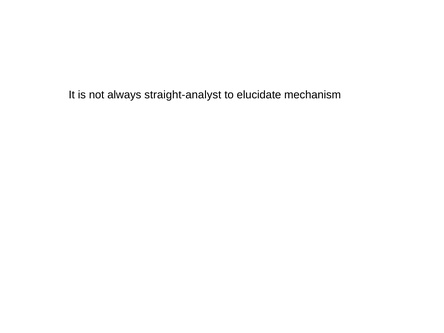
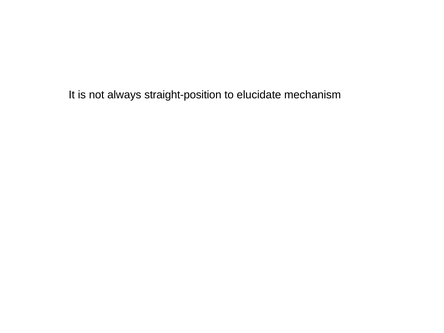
straight-analyst: straight-analyst -> straight-position (183, 95)
